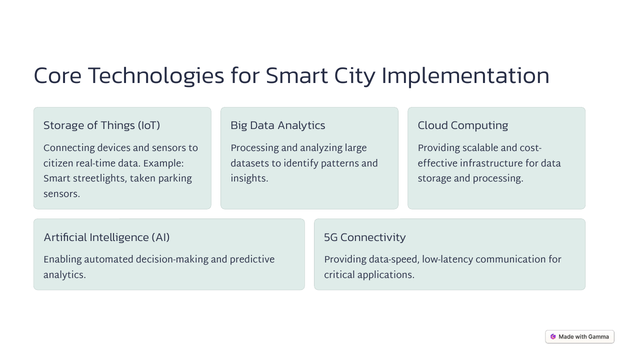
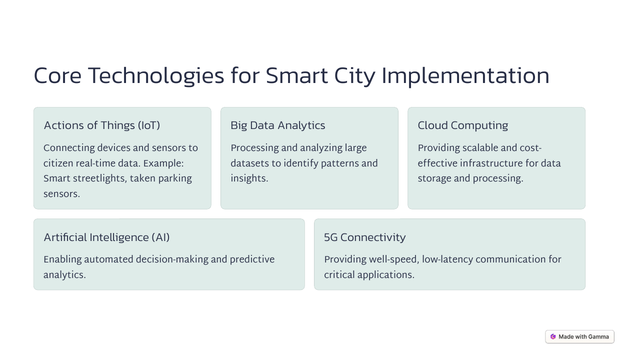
Storage: Storage -> Actions (64, 126)
data-speed: data-speed -> well-speed (394, 260)
